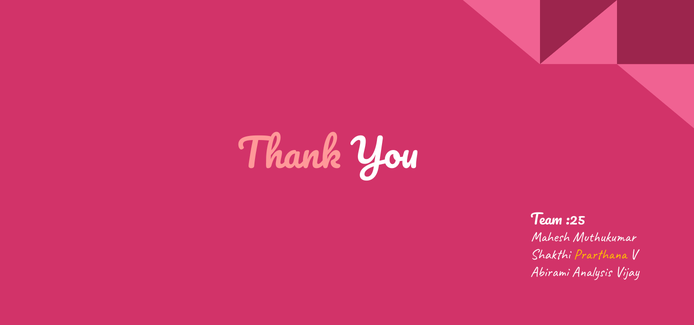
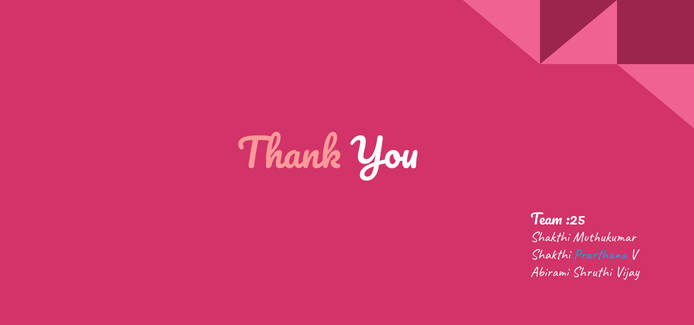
Mahesh: Mahesh -> Shakthi (550, 237)
Prarthana colour: yellow -> light blue (600, 255)
Analysis: Analysis -> Shruthi (592, 272)
